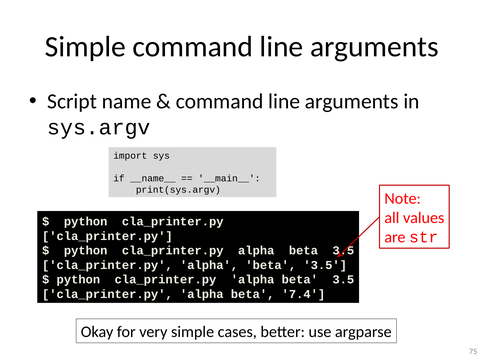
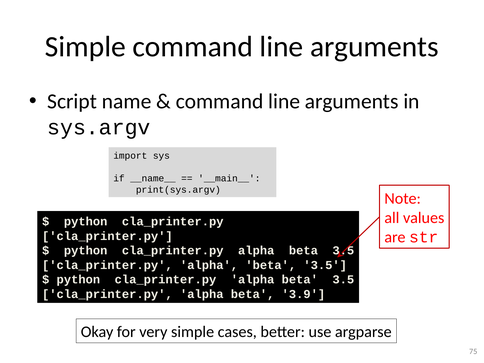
7.4: 7.4 -> 3.9 (303, 294)
